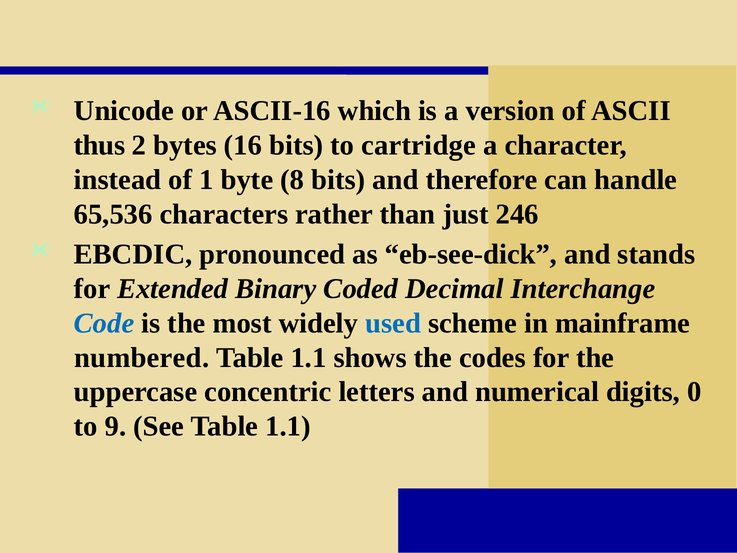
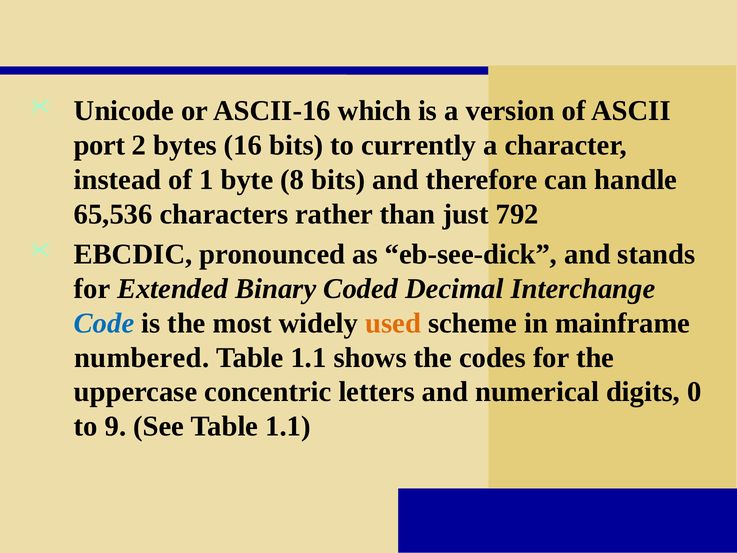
thus: thus -> port (99, 145)
cartridge: cartridge -> currently (419, 145)
246: 246 -> 792 (517, 214)
used colour: blue -> orange (393, 323)
